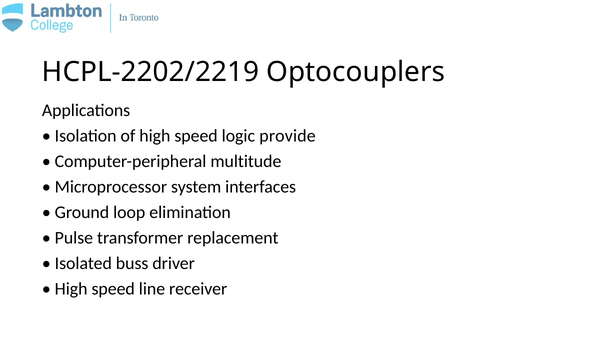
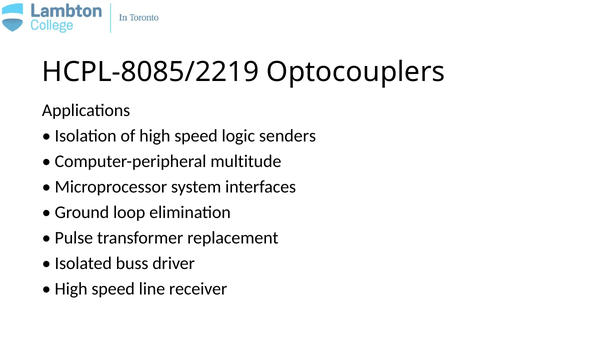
HCPL-2202/2219: HCPL-2202/2219 -> HCPL-8085/2219 (151, 72)
provide: provide -> senders (288, 136)
